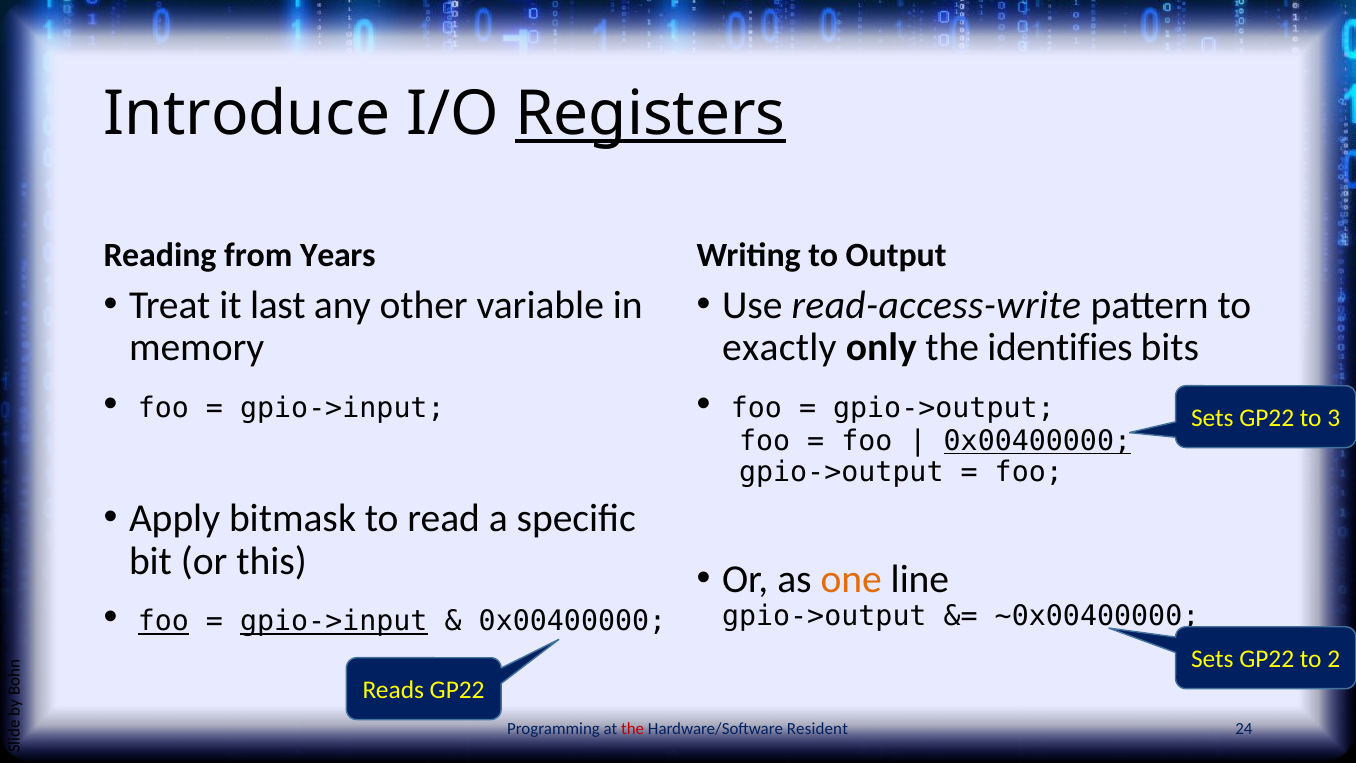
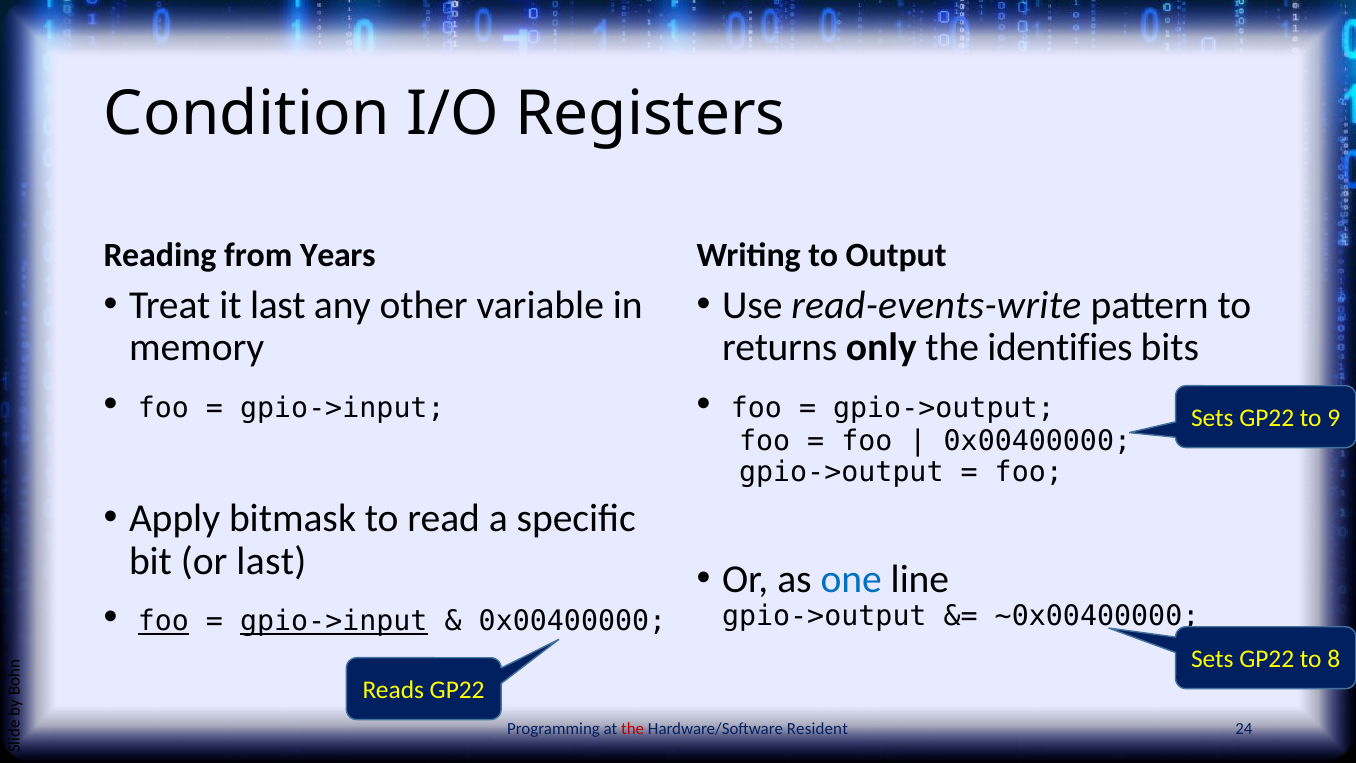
Introduce: Introduce -> Condition (247, 114)
Registers underline: present -> none (650, 114)
read-access-write: read-access-write -> read-events-write (936, 305)
exactly: exactly -> returns (780, 348)
3: 3 -> 9 (1334, 418)
0x00400000 underline: present -> none (1037, 441)
or this: this -> last (271, 561)
one colour: orange -> blue (851, 579)
2: 2 -> 8 (1334, 659)
